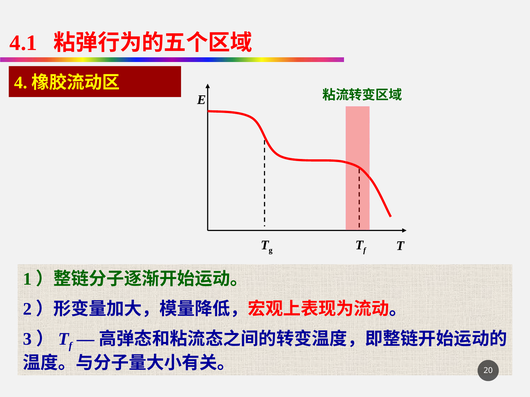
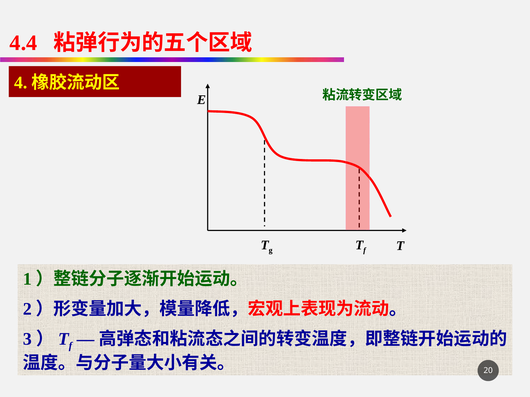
4.1: 4.1 -> 4.4 (23, 43)
